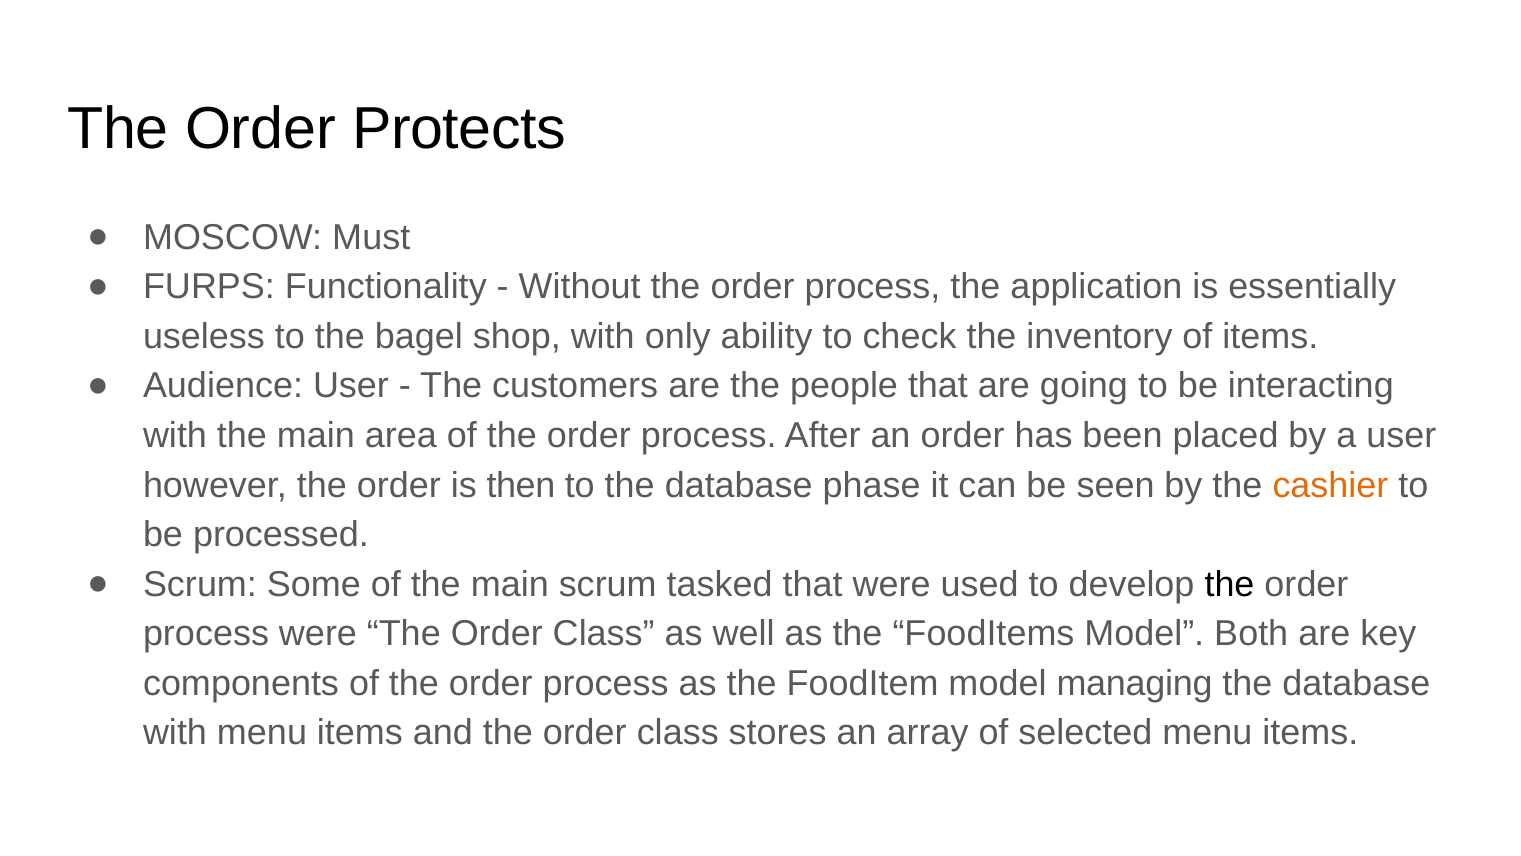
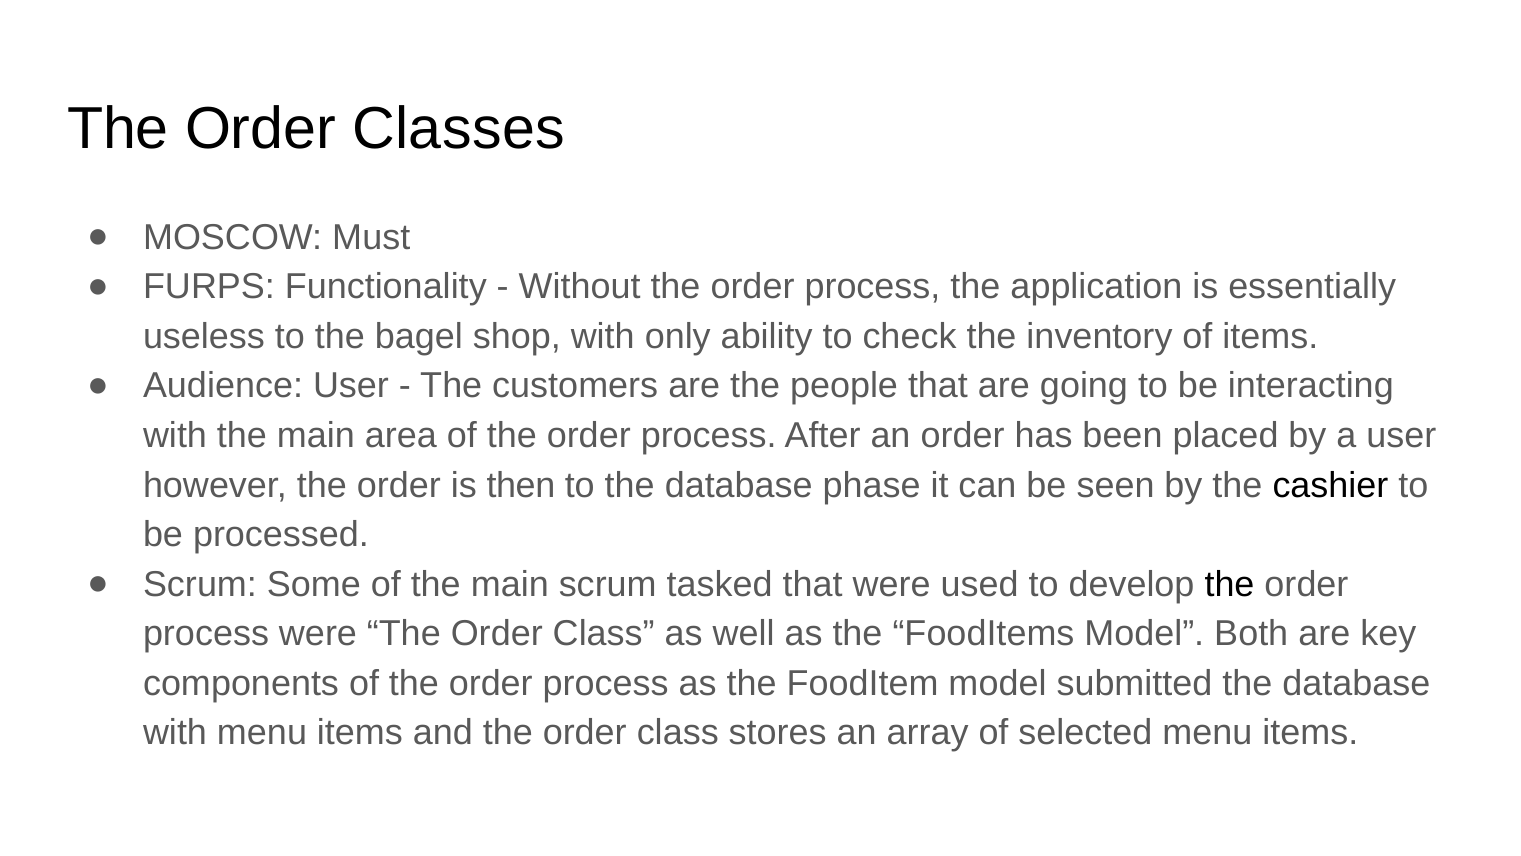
Protects: Protects -> Classes (459, 129)
cashier colour: orange -> black (1330, 485)
managing: managing -> submitted (1134, 683)
